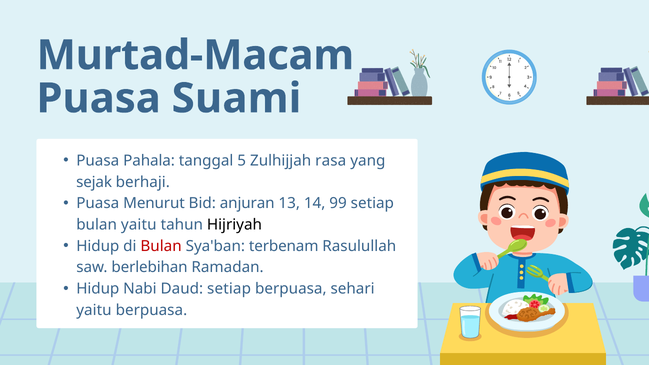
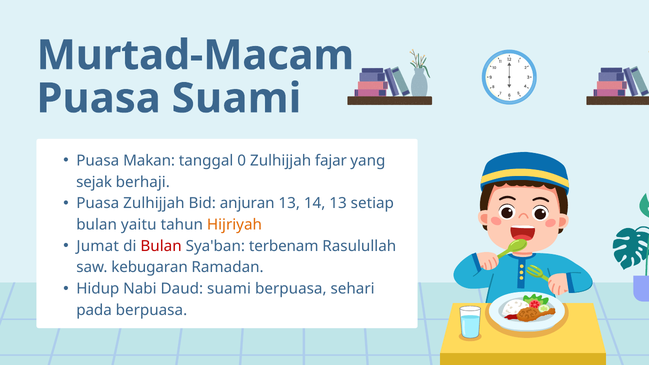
Pahala: Pahala -> Makan (149, 161)
5: 5 -> 0 (242, 161)
rasa: rasa -> fajar (331, 161)
Puasa Menurut: Menurut -> Zulhijjah (154, 203)
14 99: 99 -> 13 (338, 203)
Hijriyah colour: black -> orange (234, 225)
Hidup: Hidup -> Jumat (98, 246)
berlebihan: berlebihan -> kebugaran (150, 268)
Daud setiap: setiap -> suami (229, 289)
yaitu: yaitu -> pada (94, 310)
